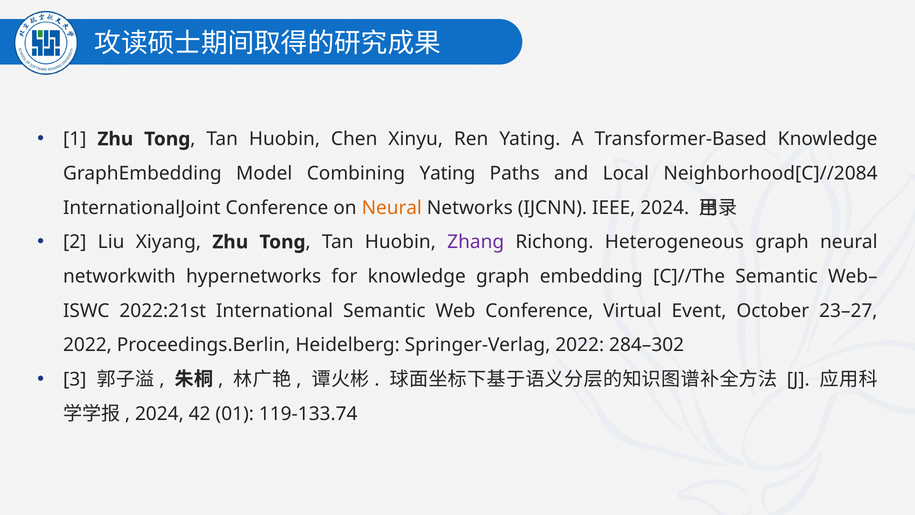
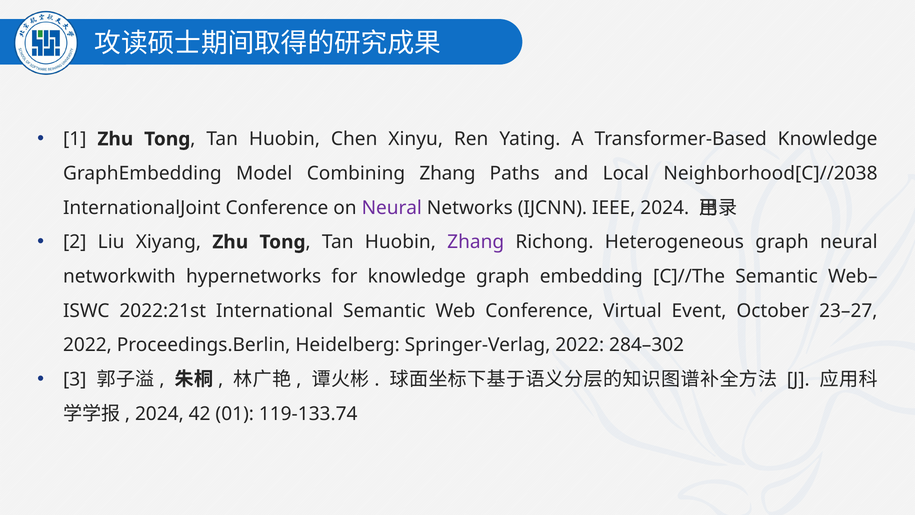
Combining Yating: Yating -> Zhang (447, 173)
Neighborhood[C]//2084: Neighborhood[C]//2084 -> Neighborhood[C]//2038 (771, 173)
Neural colour: orange -> purple (392, 208)
